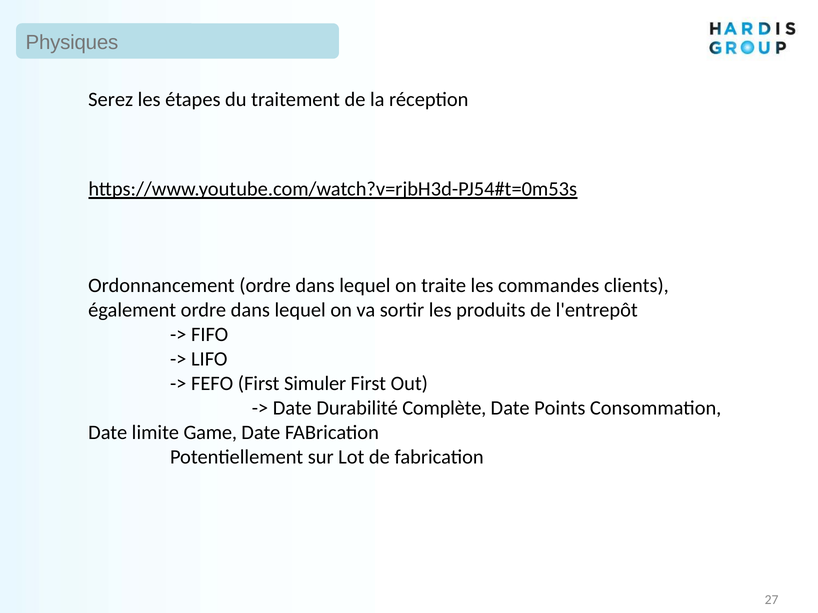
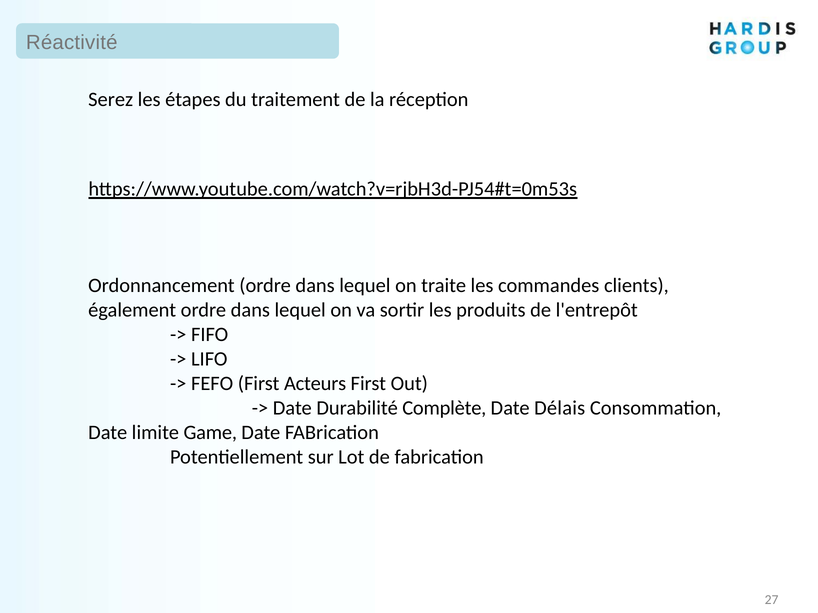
Physiques: Physiques -> Réactivité (72, 42)
Simuler: Simuler -> Acteurs (315, 384)
Points: Points -> Délais (560, 408)
